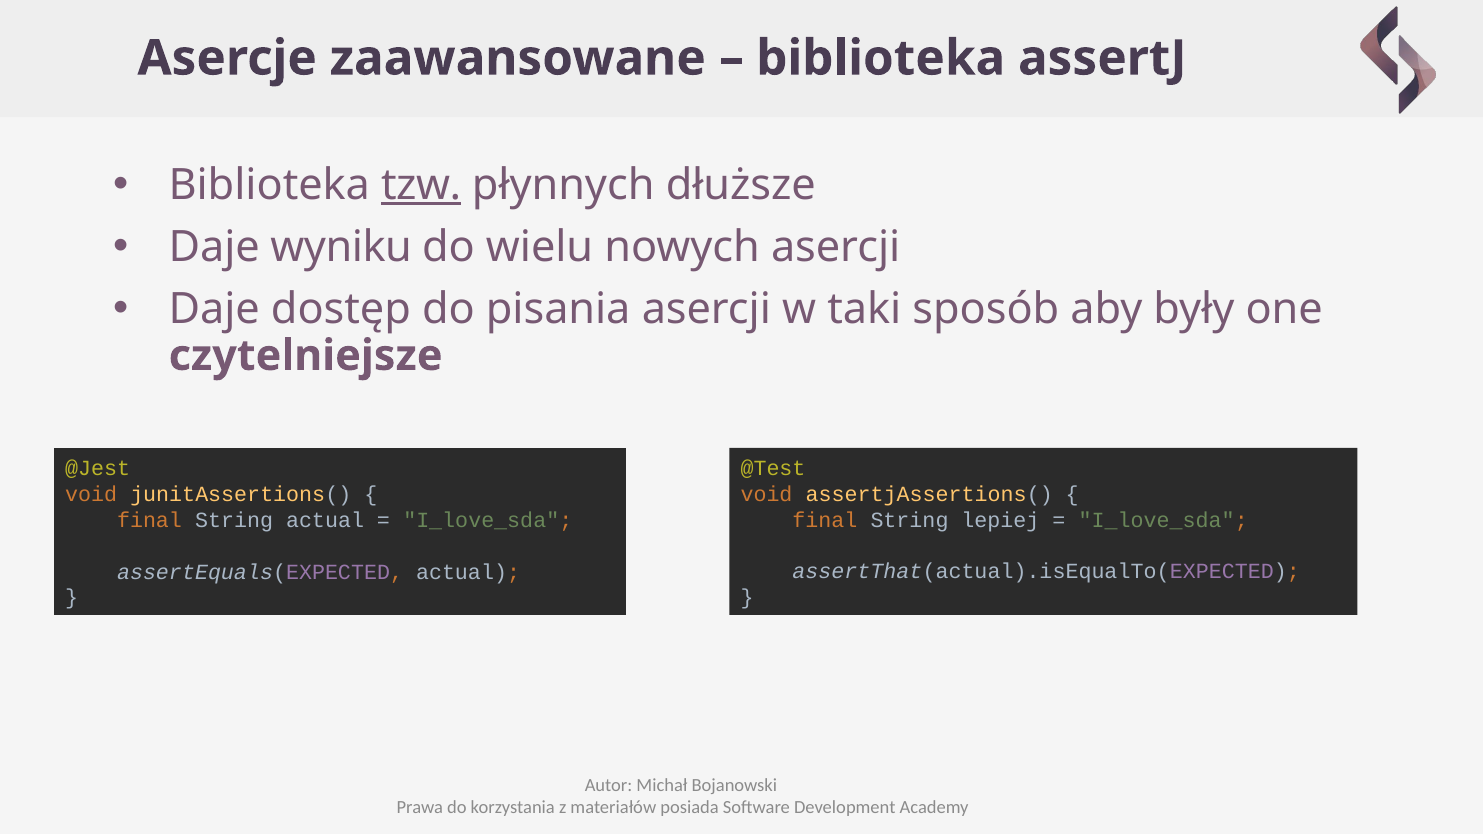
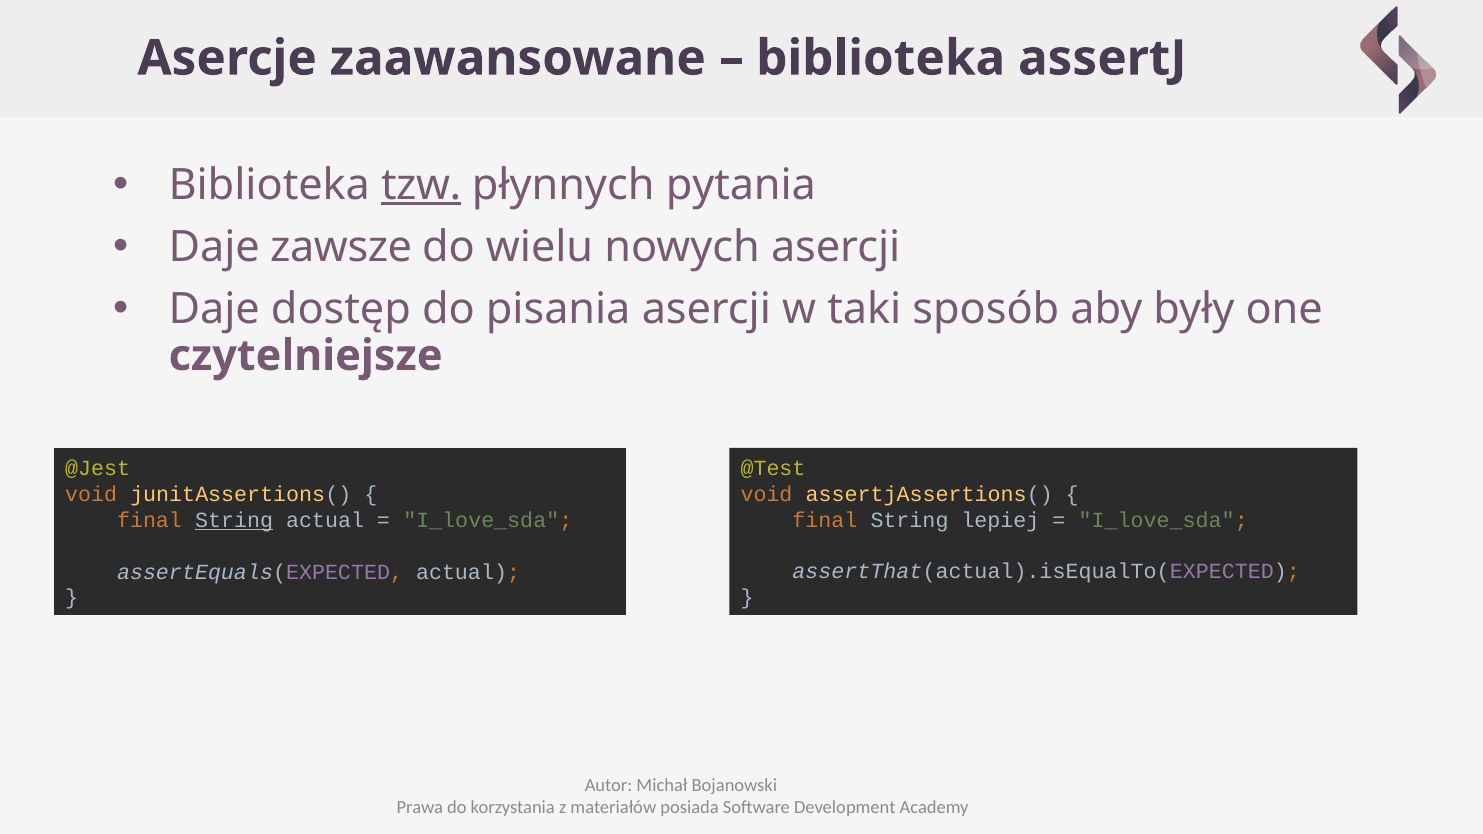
dłuższe: dłuższe -> pytania (741, 185)
wyniku: wyniku -> zawsze (341, 247)
String underline: none -> present (234, 520)
